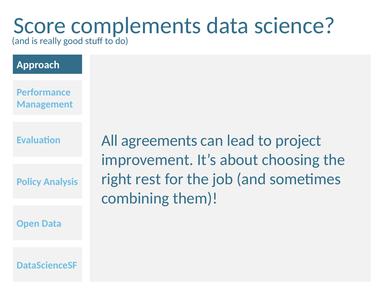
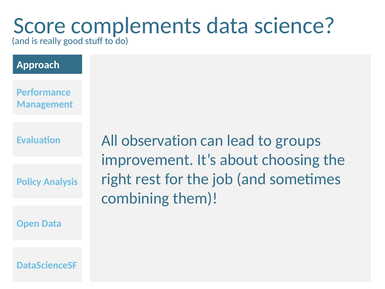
agreements: agreements -> observation (159, 140)
project: project -> groups (298, 140)
